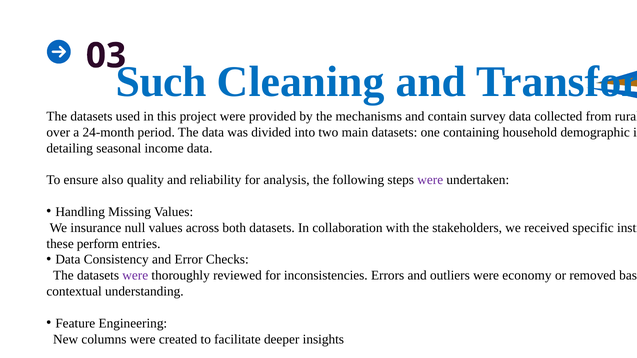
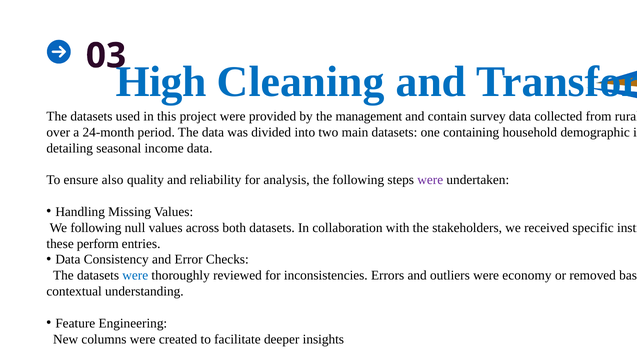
Such: Such -> High (161, 82)
mechanisms: mechanisms -> management (369, 116)
We insurance: insurance -> following (96, 228)
were colour: purple -> blue (135, 276)
